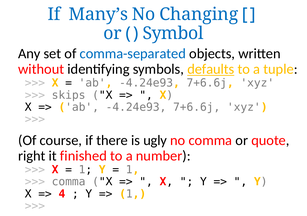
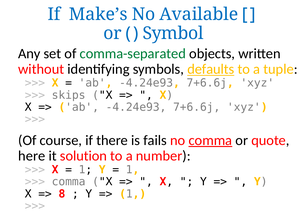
Many’s: Many’s -> Make’s (98, 14)
Changing: Changing -> Available (199, 14)
comma-separated colour: blue -> green (133, 54)
ugly: ugly -> fails (155, 141)
comma underline: none -> present (210, 141)
right: right -> here (32, 156)
finished: finished -> solution (83, 156)
4: 4 -> 8 (62, 194)
